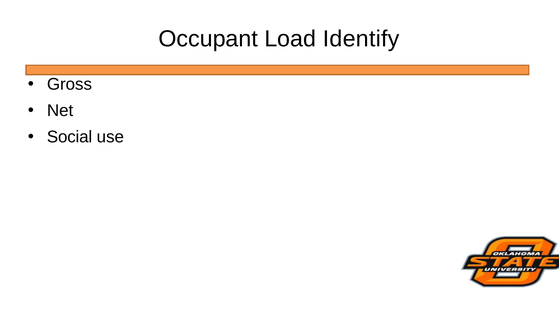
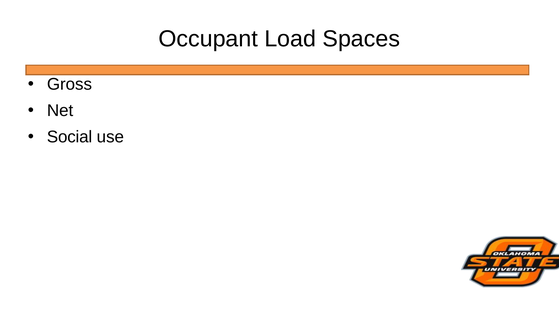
Identify: Identify -> Spaces (361, 39)
